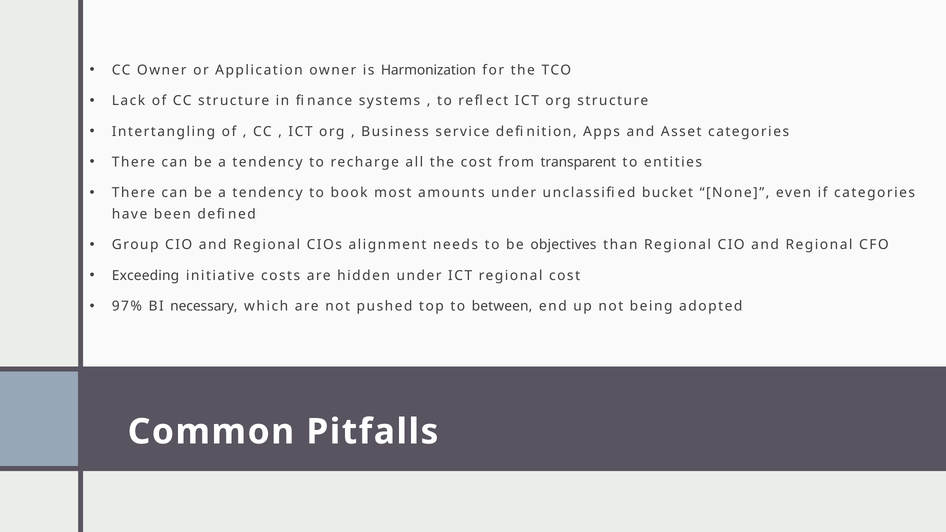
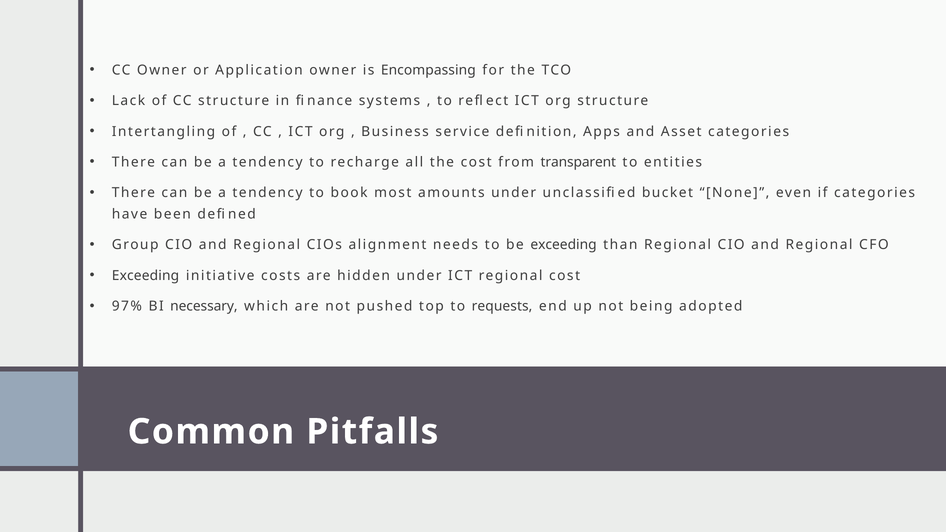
Harmonization: Harmonization -> Encompassing (428, 70)
be objectives: objectives -> exceeding (564, 245)
between: between -> requests (502, 306)
